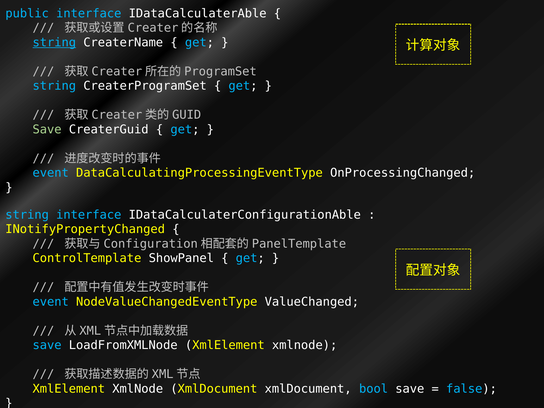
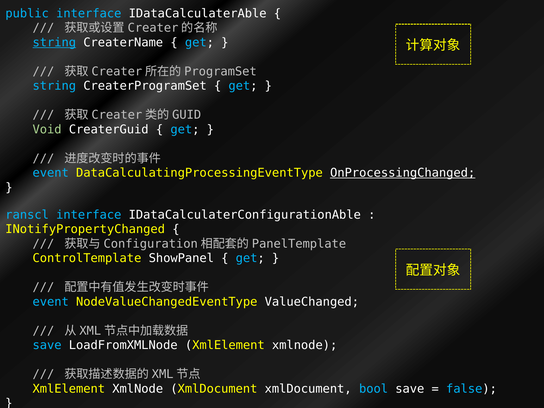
Save: Save -> Void (47, 129)
OnProcessingChanged underline: none -> present (403, 173)
string: string -> ranscl (27, 215)
